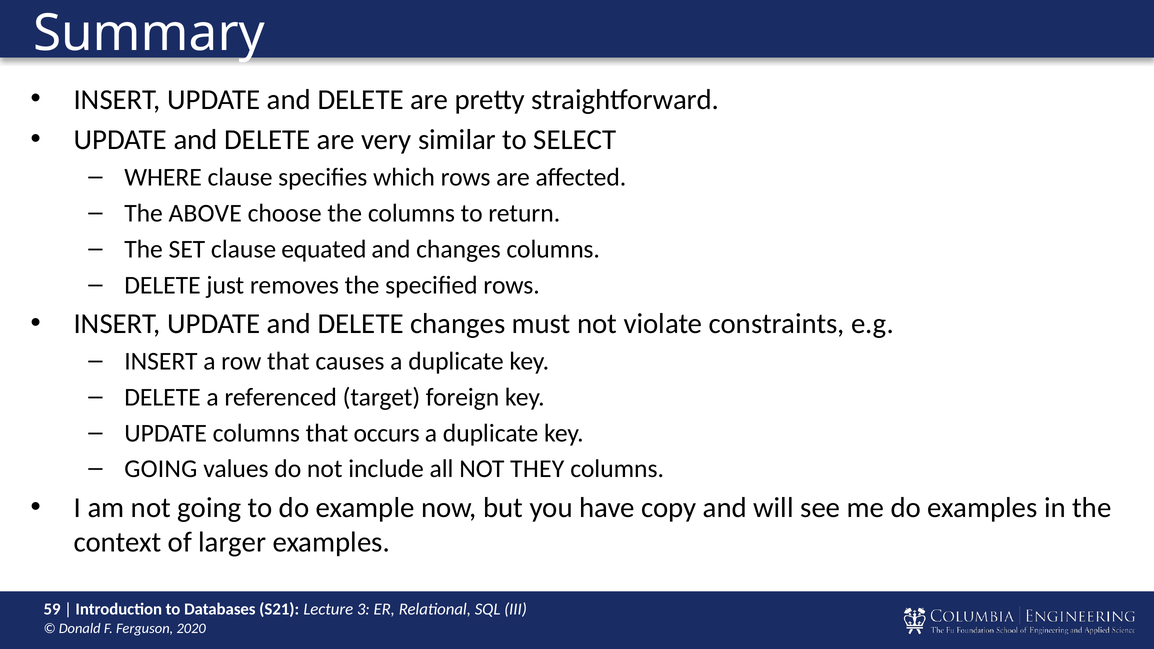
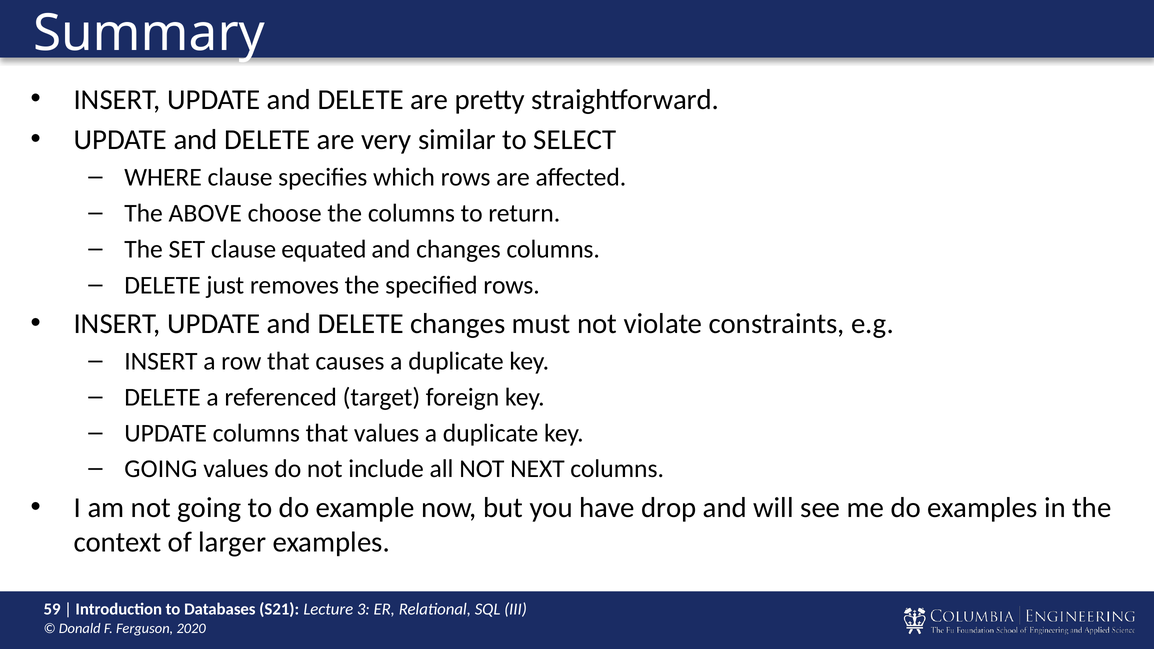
that occurs: occurs -> values (387, 433)
THEY: THEY -> NEXT (537, 469)
copy: copy -> drop (669, 508)
